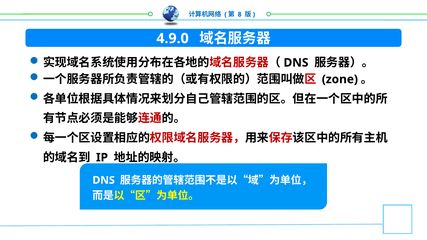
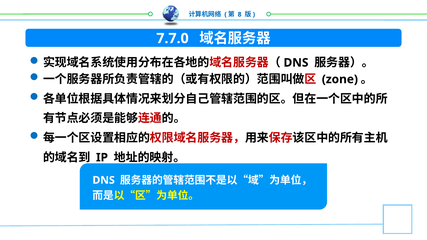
4.9.0: 4.9.0 -> 7.7.0 (172, 38)
